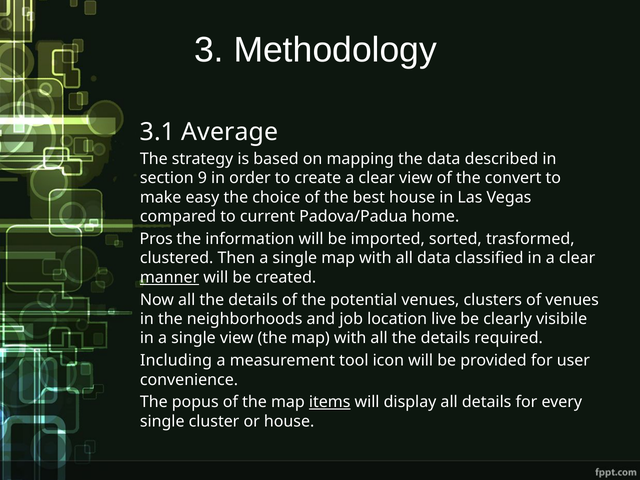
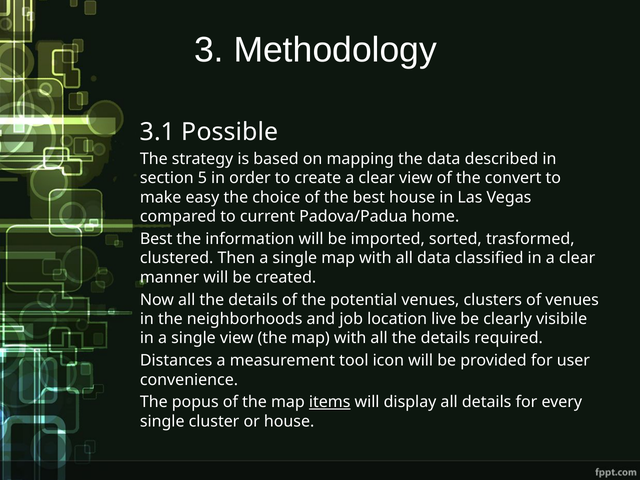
Average: Average -> Possible (230, 132)
9: 9 -> 5 (202, 178)
Pros: Pros -> Best (156, 239)
manner underline: present -> none (170, 277)
Including: Including -> Distances (176, 361)
